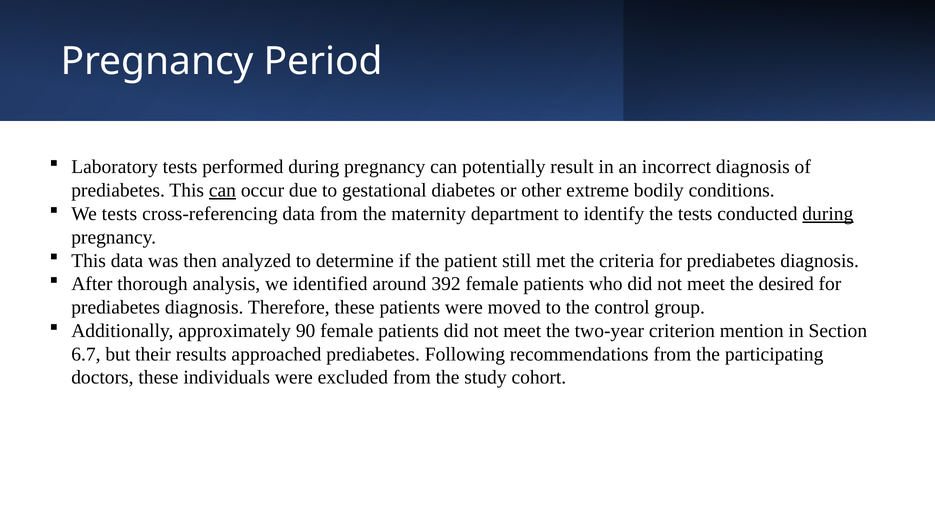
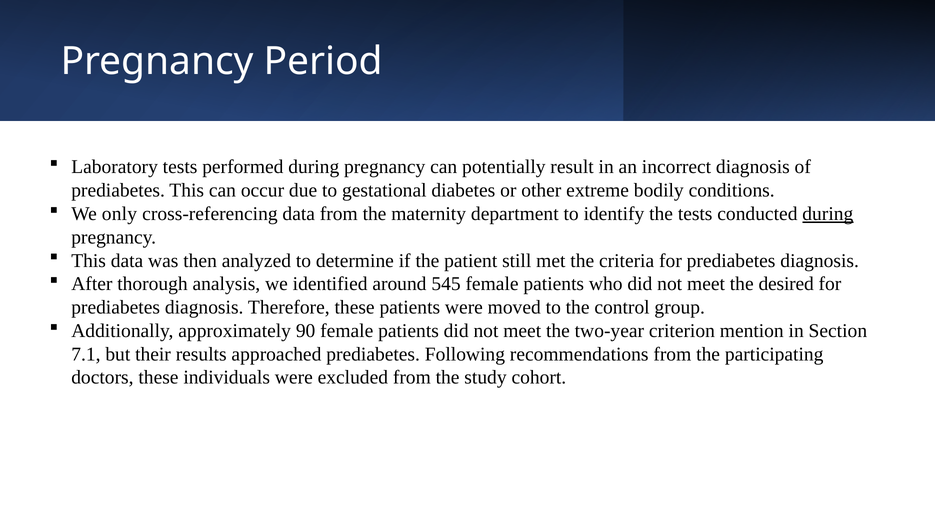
can underline: present -> none (222, 190)
We tests: tests -> only (119, 214)
392: 392 -> 545 (446, 284)
6.7: 6.7 -> 7.1 (86, 354)
